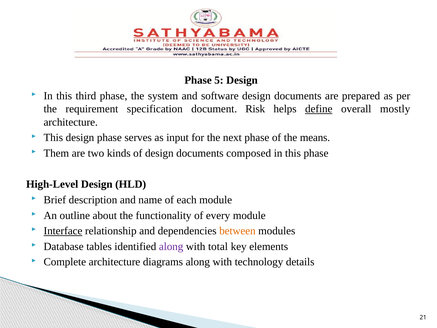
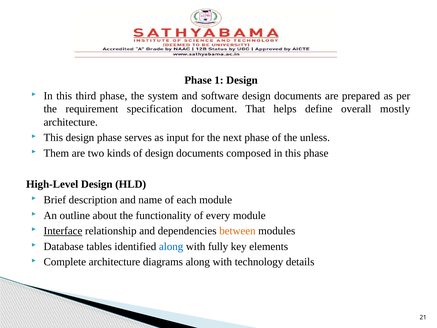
5: 5 -> 1 (219, 80)
Risk: Risk -> That (255, 109)
define underline: present -> none (319, 109)
means: means -> unless (315, 138)
along colour: purple -> blue (171, 246)
total: total -> fully (218, 246)
